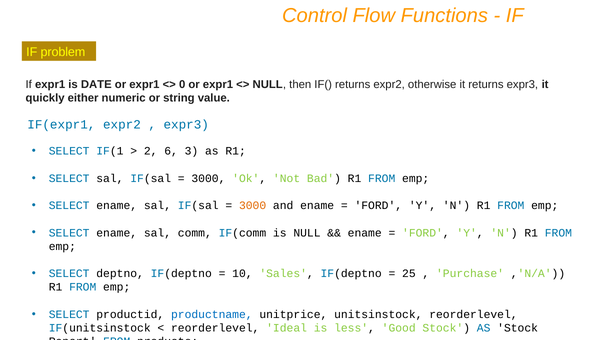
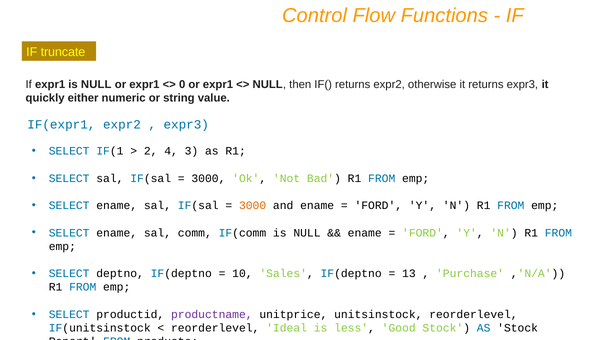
problem: problem -> truncate (63, 52)
expr1 is DATE: DATE -> NULL (96, 84)
6: 6 -> 4 (171, 151)
25: 25 -> 13 (409, 273)
productname colour: blue -> purple (212, 314)
